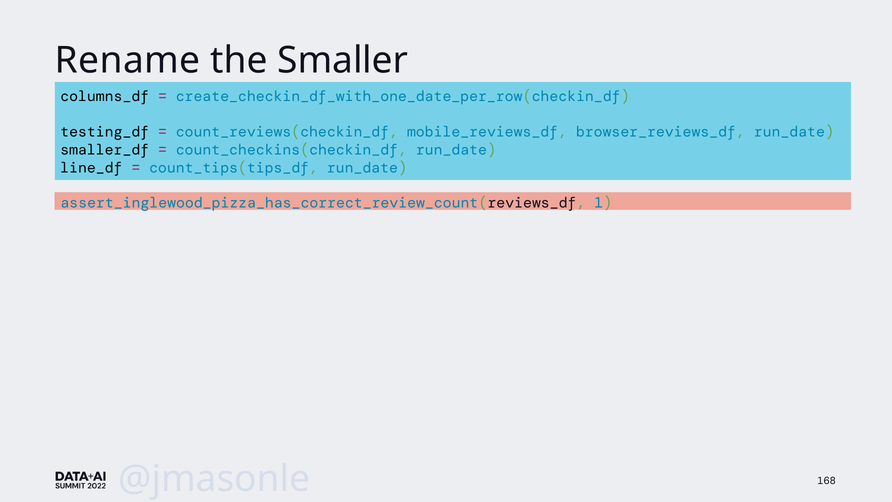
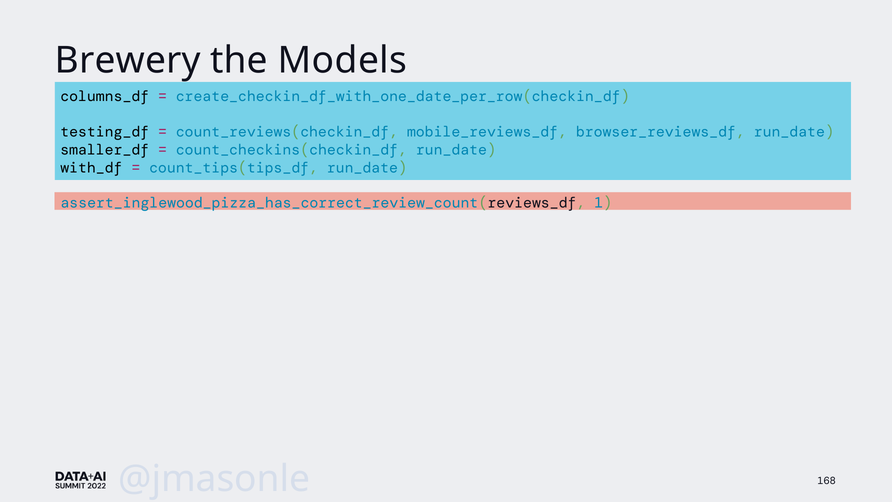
Rename: Rename -> Brewery (128, 60)
Smaller: Smaller -> Models (343, 60)
line_df: line_df -> with_df (91, 168)
